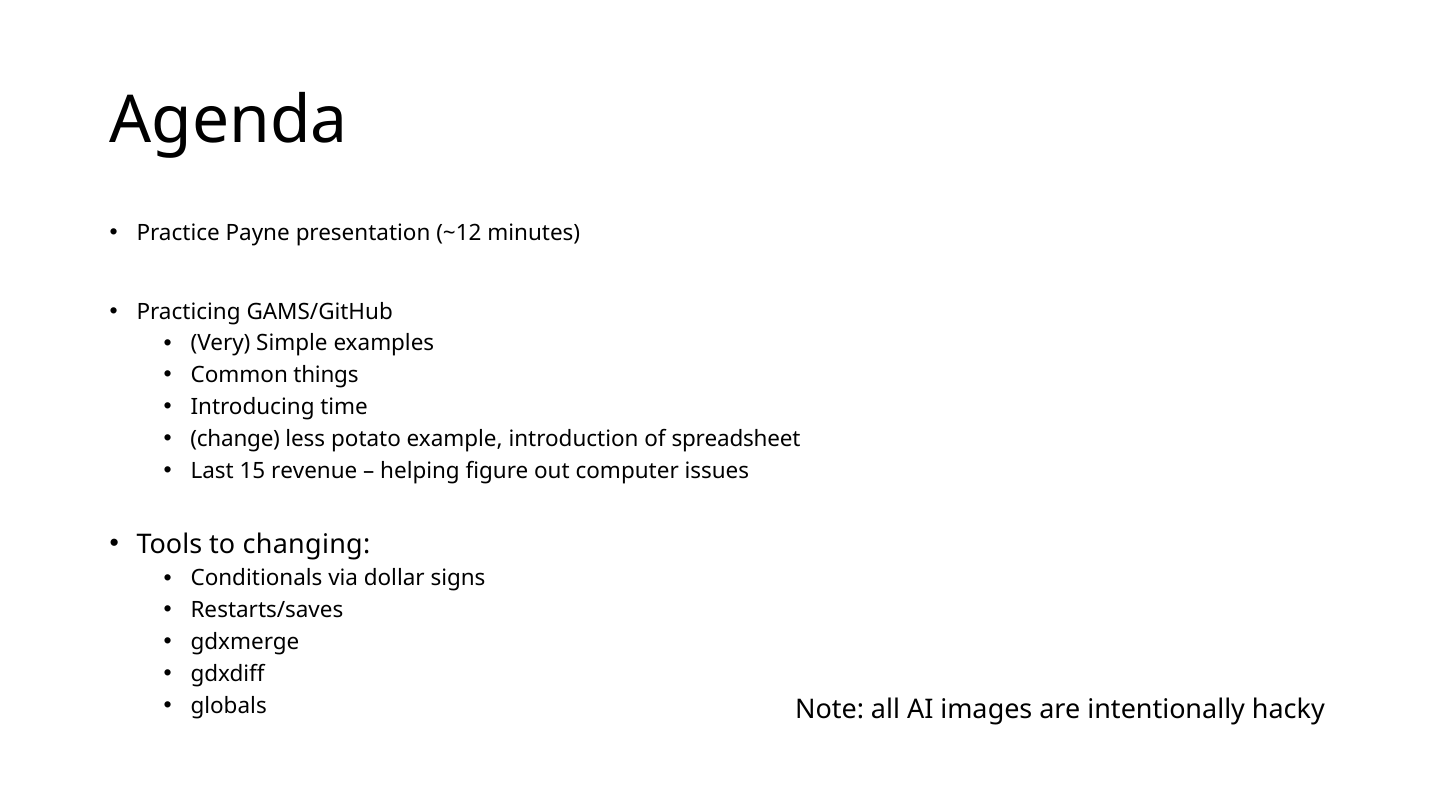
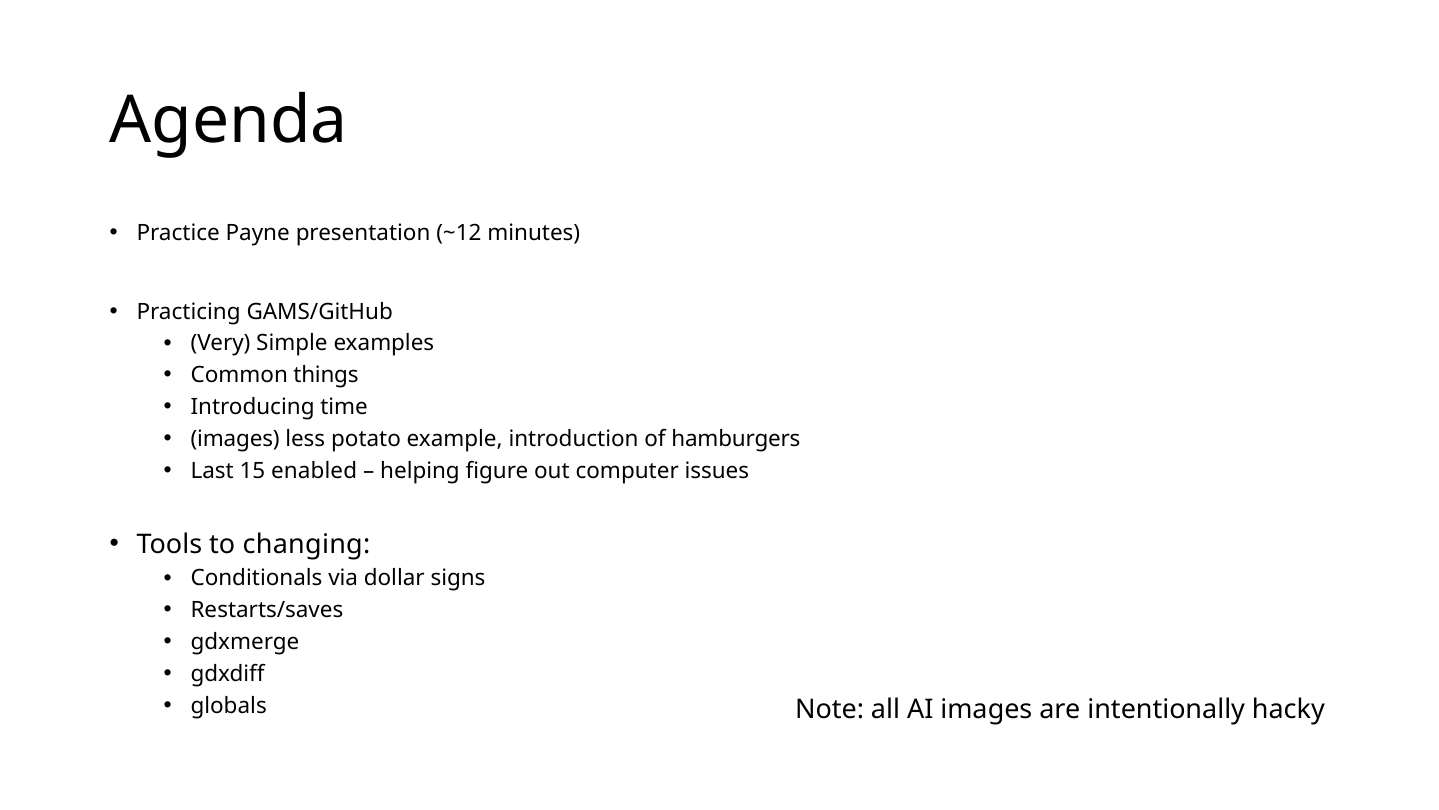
change: change -> images (235, 439)
spreadsheet: spreadsheet -> hamburgers (736, 439)
revenue: revenue -> enabled (314, 470)
